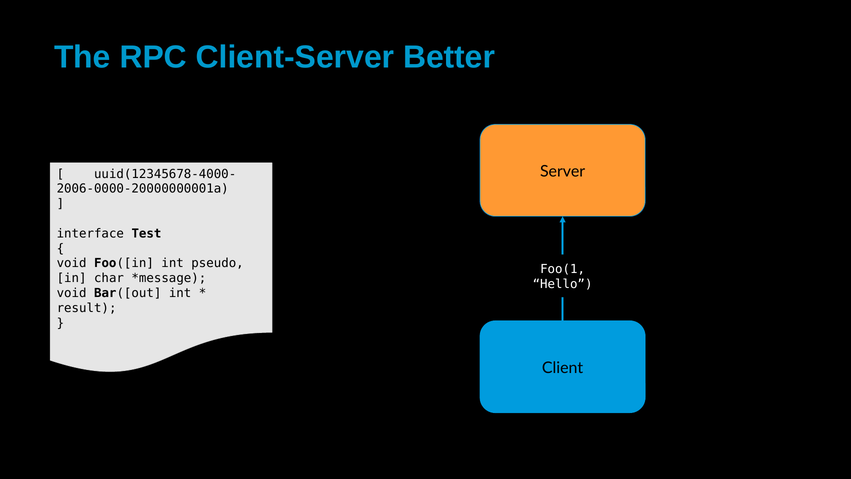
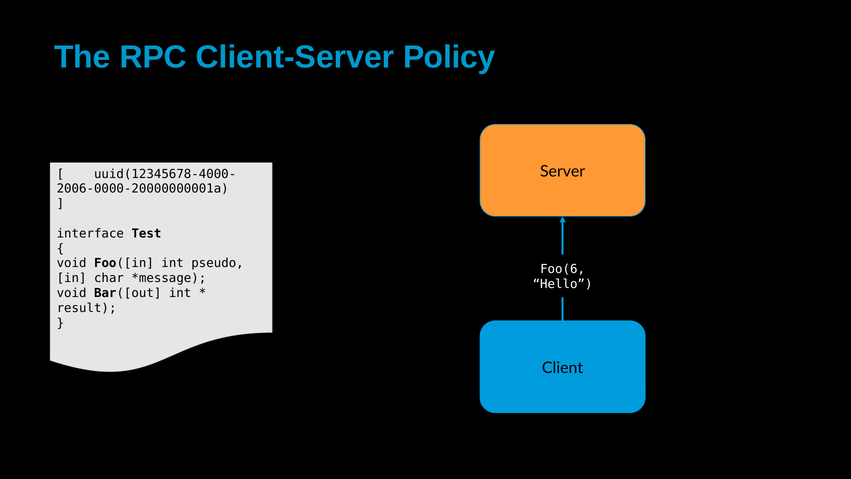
Better: Better -> Policy (449, 57)
Foo(1: Foo(1 -> Foo(6 (563, 269)
